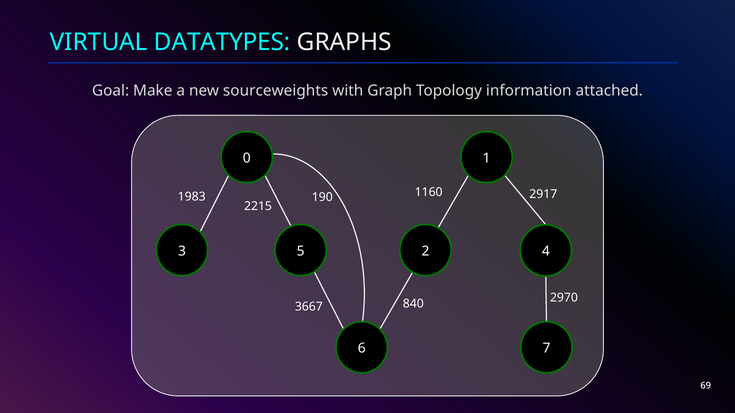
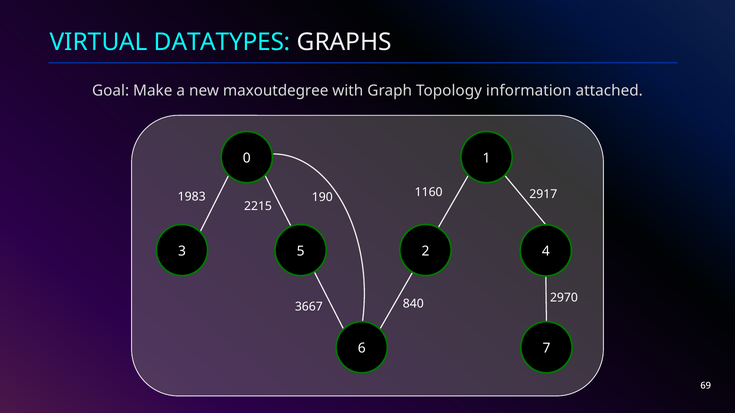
sourceweights: sourceweights -> maxoutdegree (276, 91)
